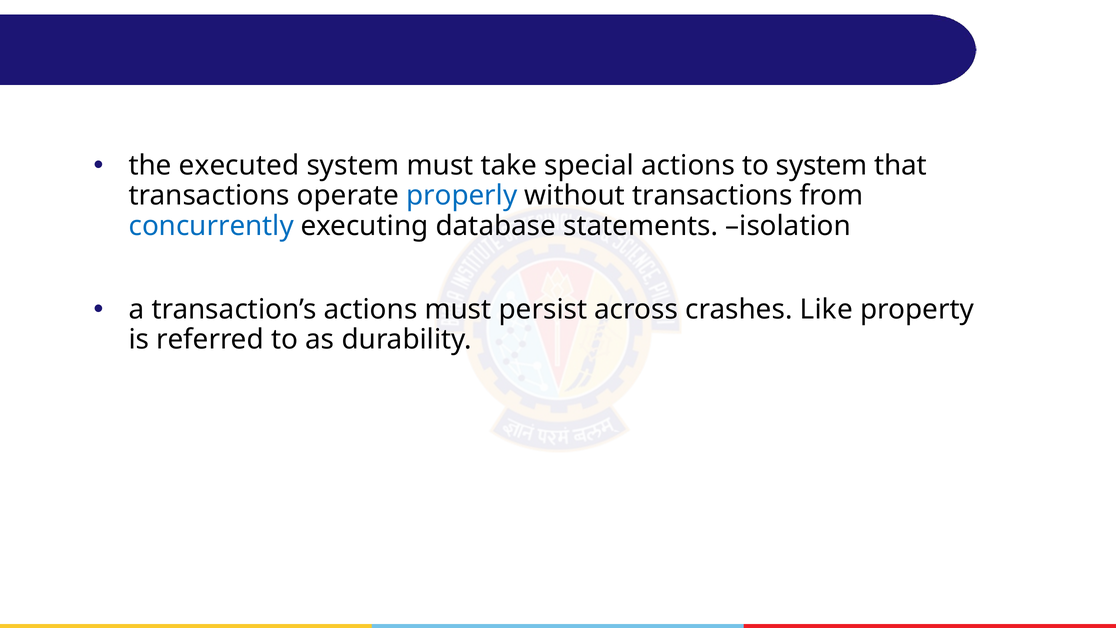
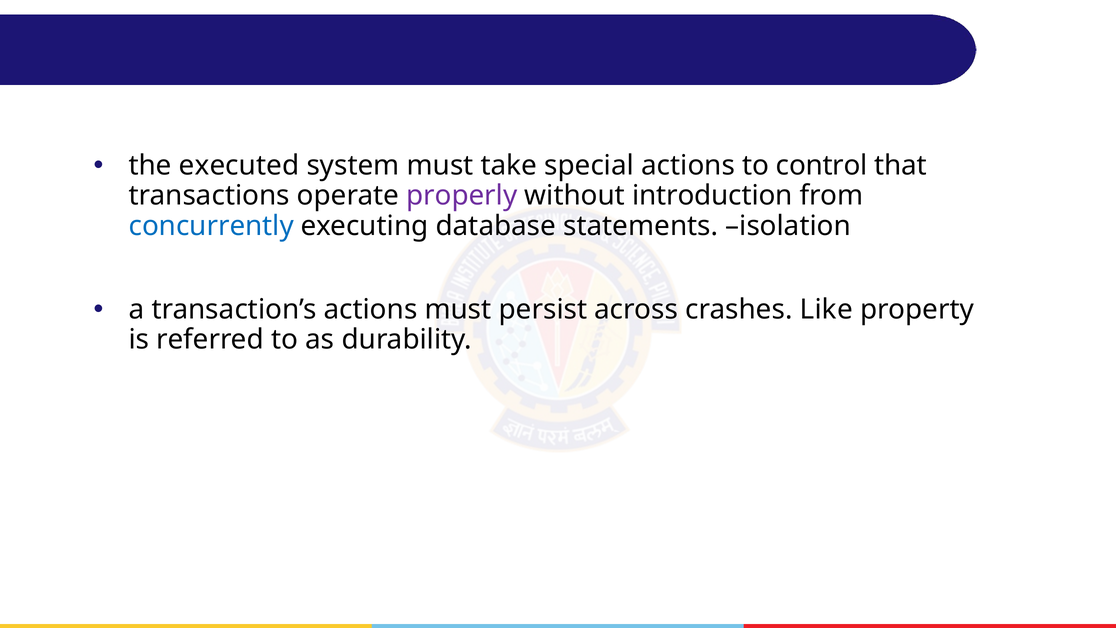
to system: system -> control (822, 166)
properly colour: blue -> purple (462, 196)
without transactions: transactions -> introduction (712, 196)
